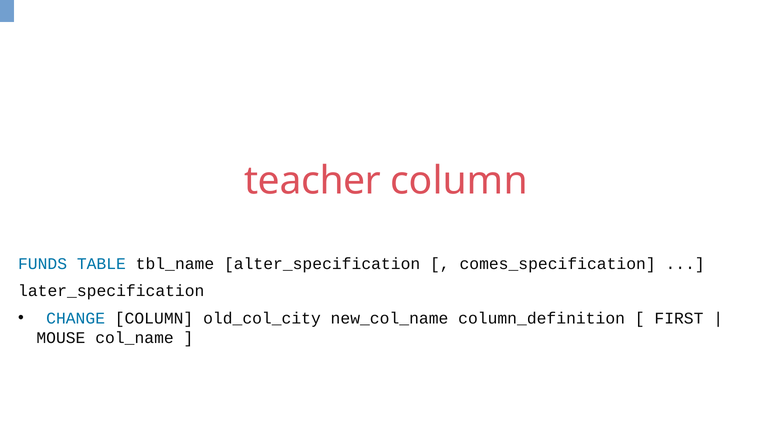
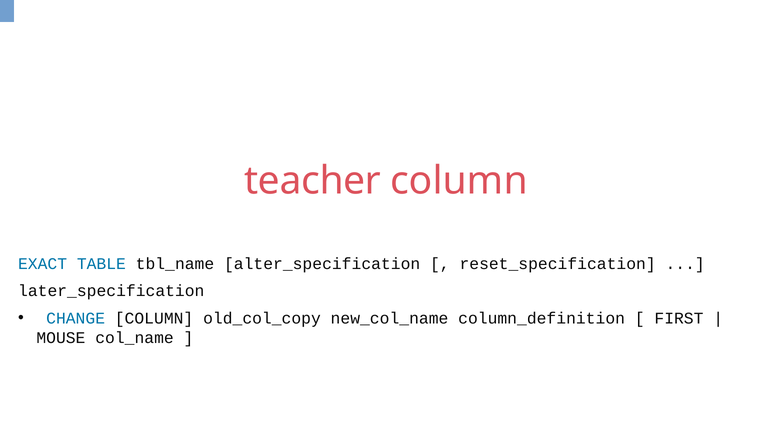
FUNDS: FUNDS -> EXACT (43, 264)
comes_specification: comes_specification -> reset_specification (558, 264)
old_col_city: old_col_city -> old_col_copy (262, 319)
